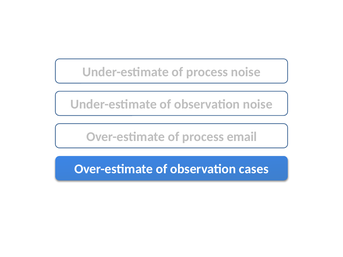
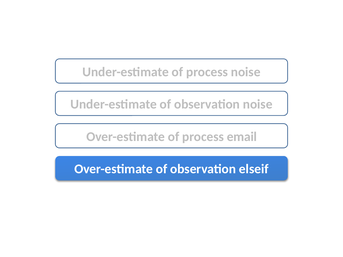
cases: cases -> elseif (254, 169)
